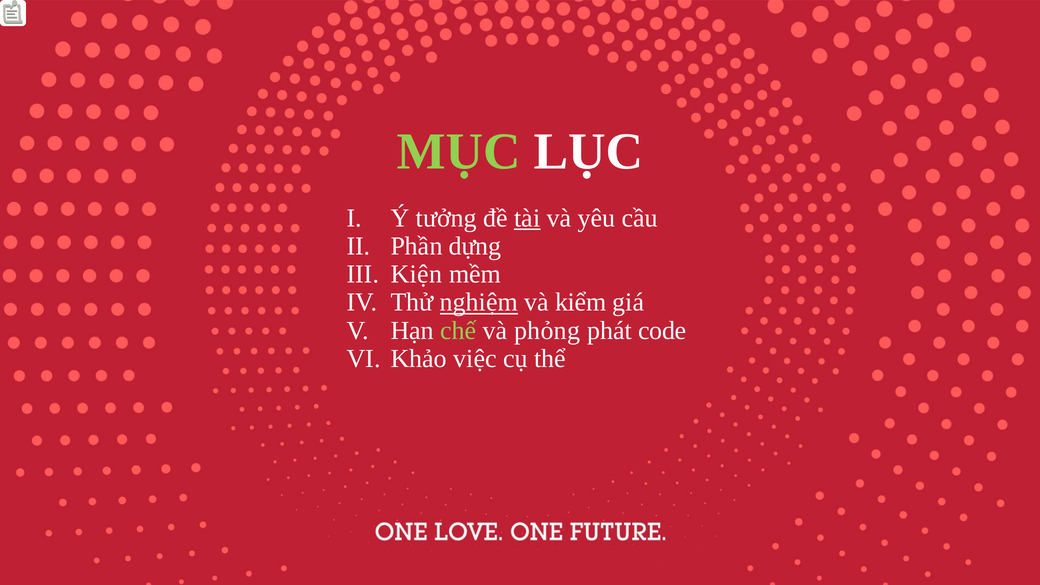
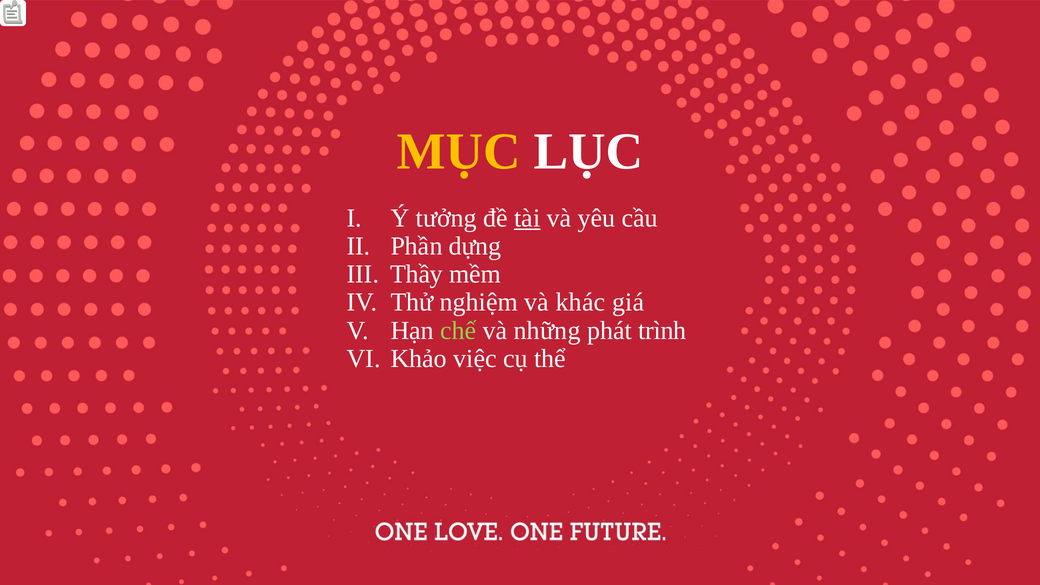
MỤC colour: light green -> yellow (459, 152)
Kiện: Kiện -> Thầy (417, 274)
nghiệm underline: present -> none (479, 302)
kiểm: kiểm -> khác (581, 302)
phỏng: phỏng -> những (547, 330)
code: code -> trình (662, 330)
